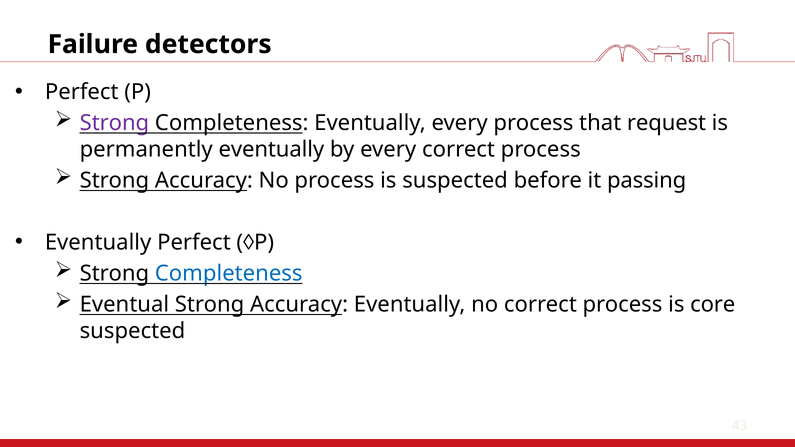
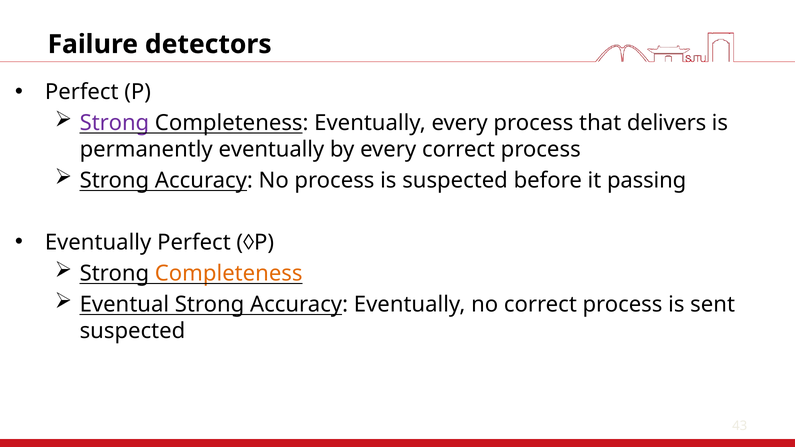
request: request -> delivers (667, 123)
Completeness colour: blue -> orange (229, 274)
core: core -> sent (713, 304)
